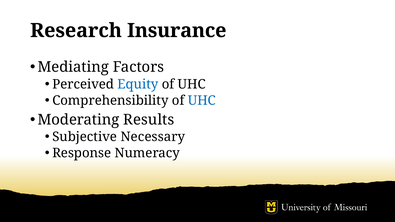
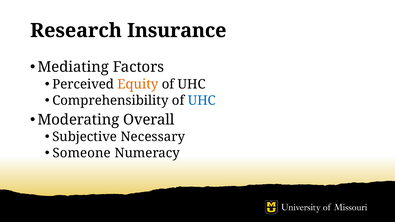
Equity colour: blue -> orange (138, 84)
Results: Results -> Overall (149, 120)
Response: Response -> Someone (82, 153)
